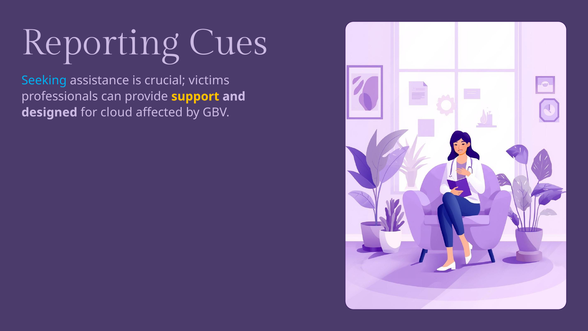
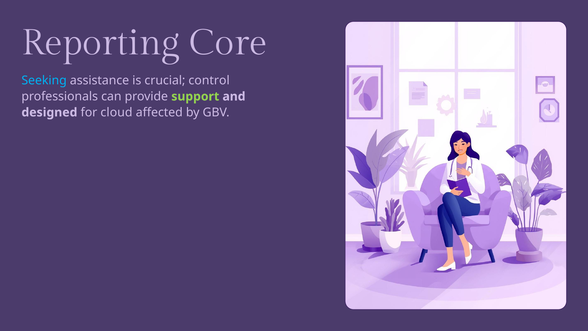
Cues: Cues -> Core (228, 42)
victims: victims -> control (209, 80)
support colour: yellow -> light green (195, 96)
